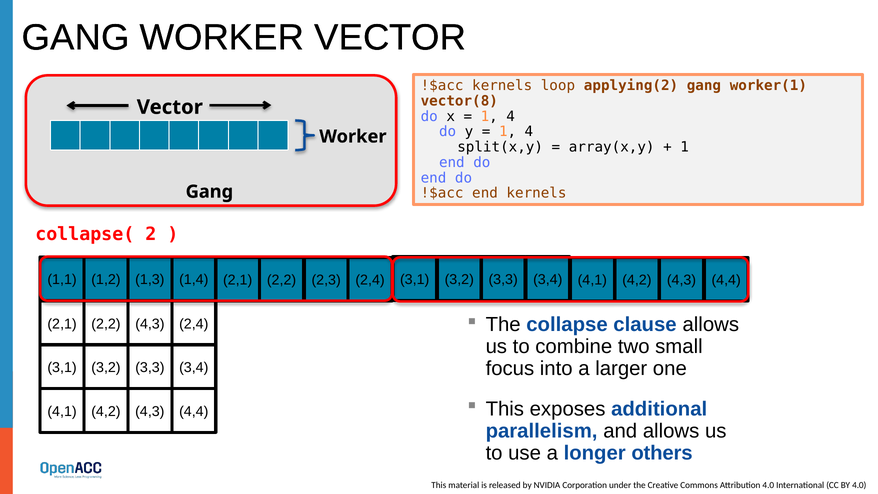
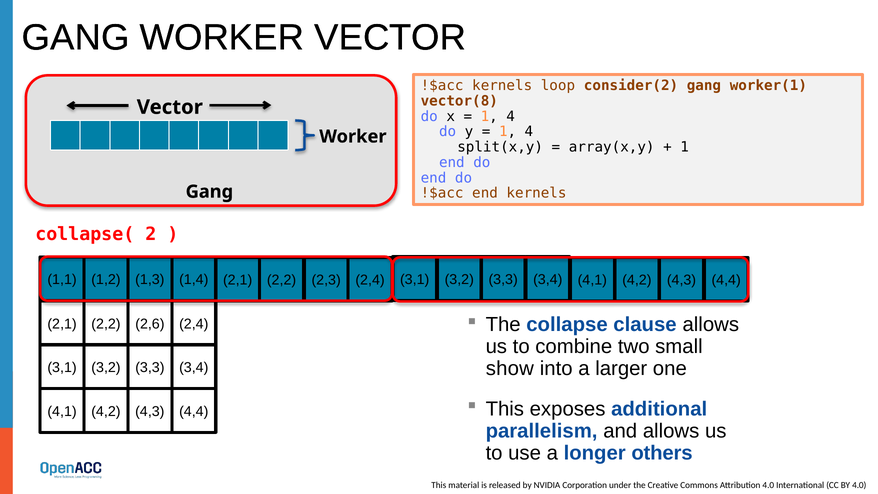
applying(2: applying(2 -> consider(2 (631, 86)
2,2 4,3: 4,3 -> 2,6 (150, 324)
focus: focus -> show (510, 369)
